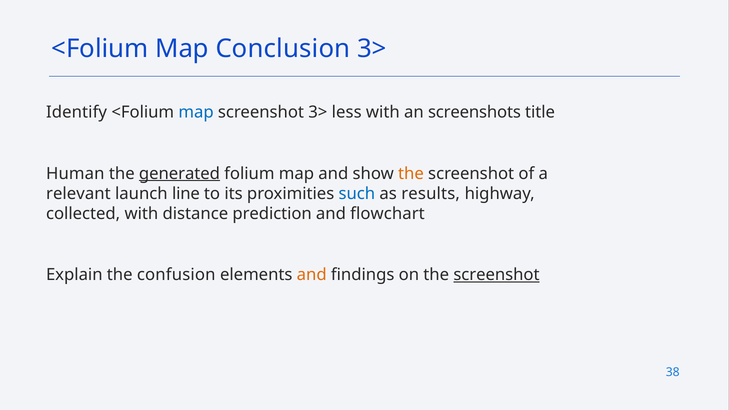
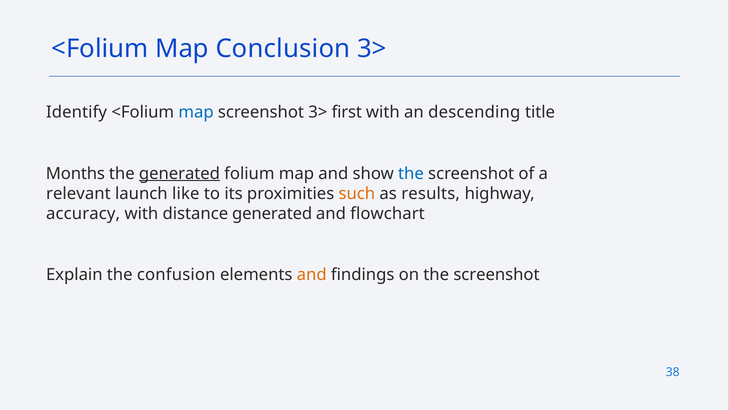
less: less -> first (347, 112)
screenshots: screenshots -> descending (474, 112)
Human: Human -> Months (75, 174)
the colour: orange -> blue (411, 174)
line: line -> like (186, 194)
such colour: blue -> orange (357, 194)
collected: collected -> accuracy (83, 214)
distance prediction: prediction -> generated (272, 214)
screenshot underline: present -> none (496, 275)
